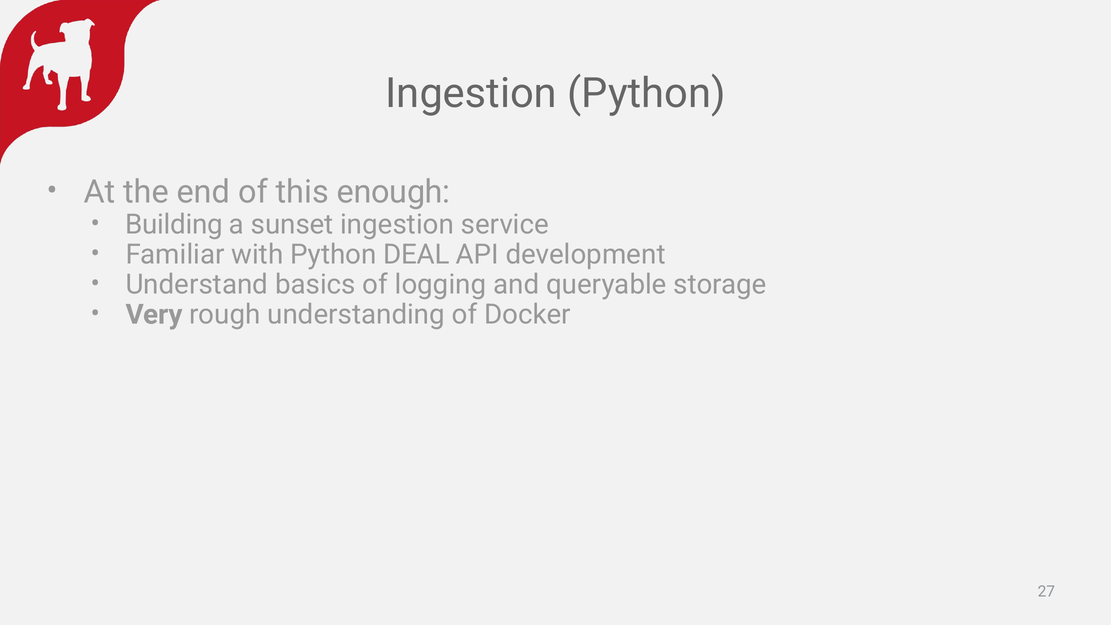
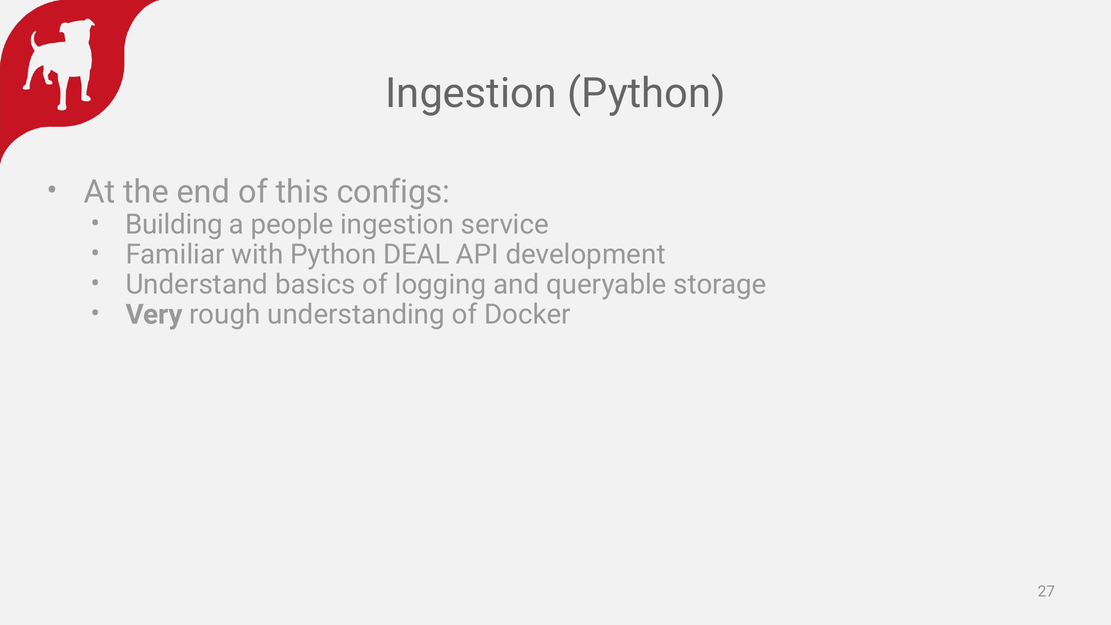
enough: enough -> configs (394, 192)
sunset: sunset -> people (292, 225)
